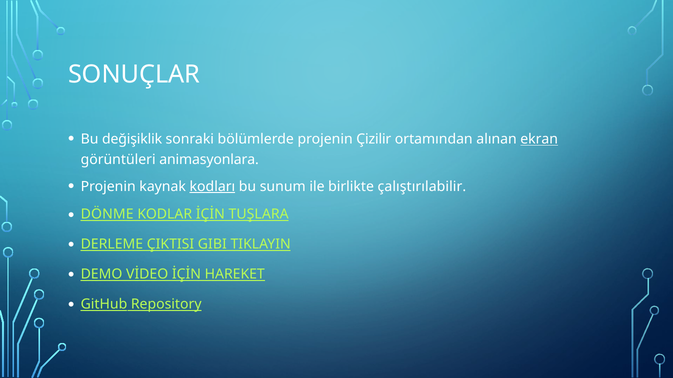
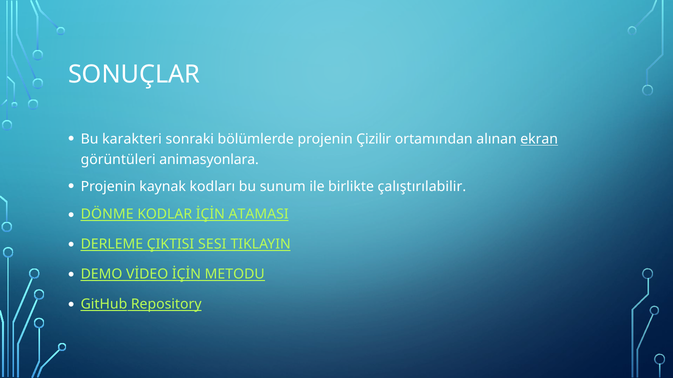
değişiklik: değişiklik -> karakteri (132, 139)
kodları underline: present -> none (212, 187)
TUŞLARA: TUŞLARA -> ATAMASI (259, 215)
GIBI: GIBI -> SESI (212, 245)
HAREKET: HAREKET -> METODU (235, 275)
